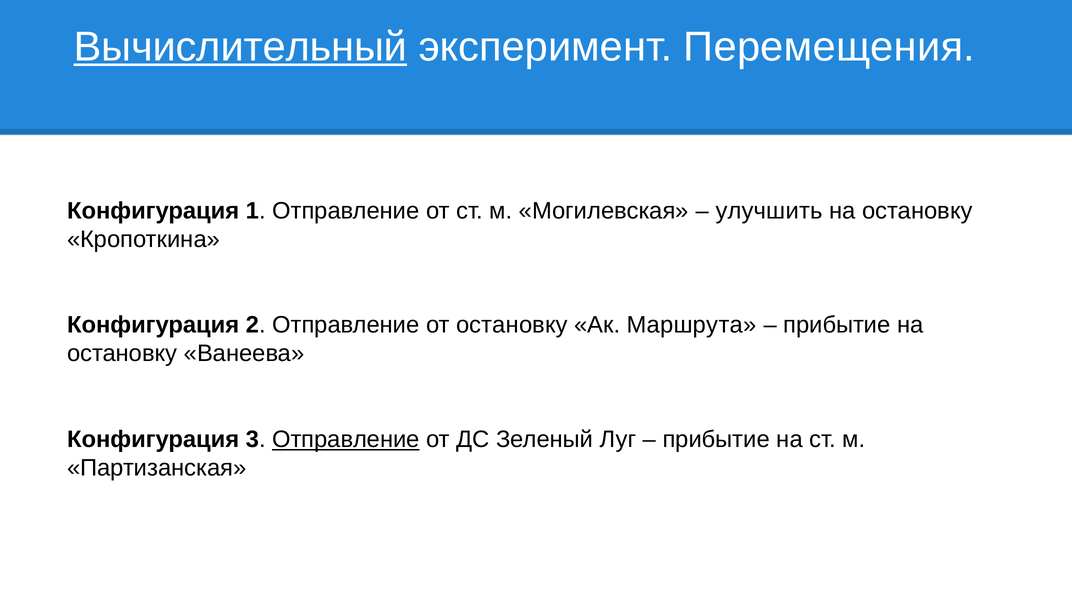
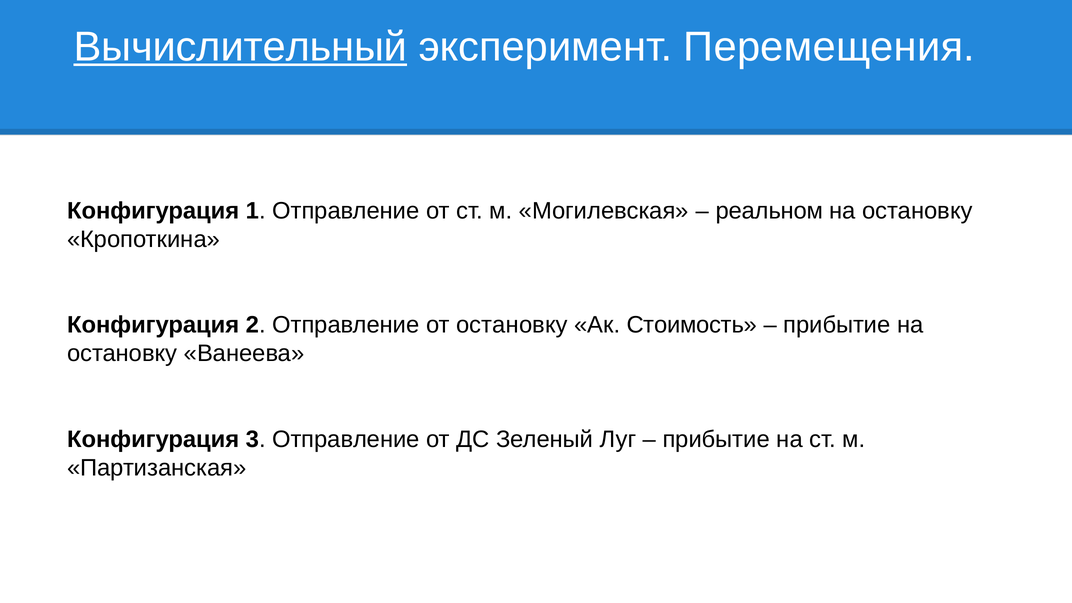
улучшить: улучшить -> реальном (769, 211)
Маршрута: Маршрута -> Стоимость (692, 325)
Отправление underline: present -> none (346, 439)
